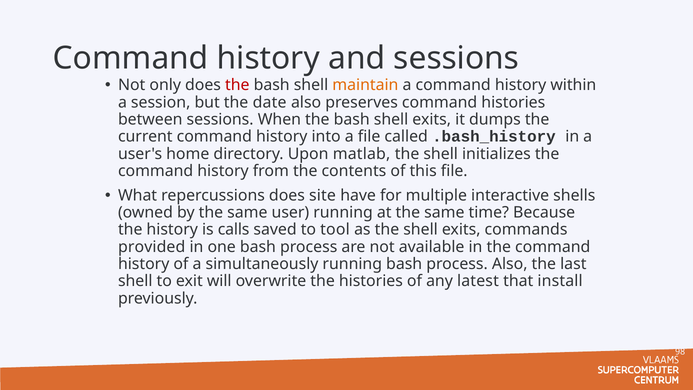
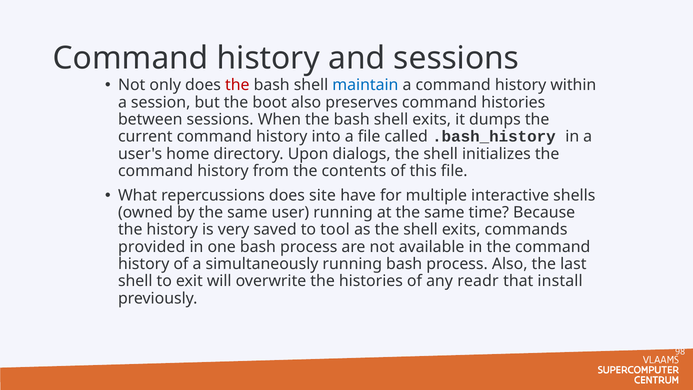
maintain colour: orange -> blue (365, 85)
date: date -> boot (270, 102)
matlab: matlab -> dialogs (362, 154)
calls: calls -> very (234, 230)
latest: latest -> readr (478, 281)
